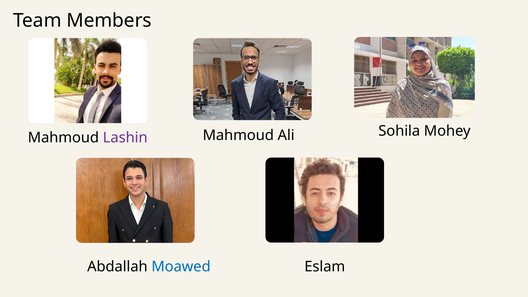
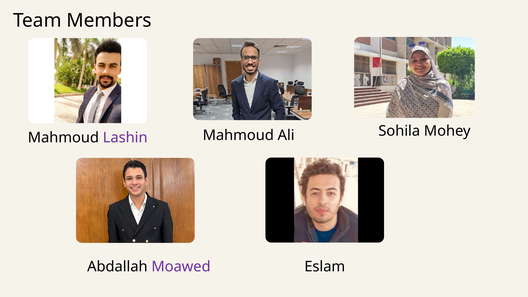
Moawed colour: blue -> purple (181, 267)
